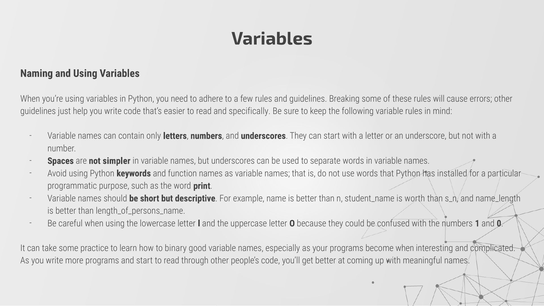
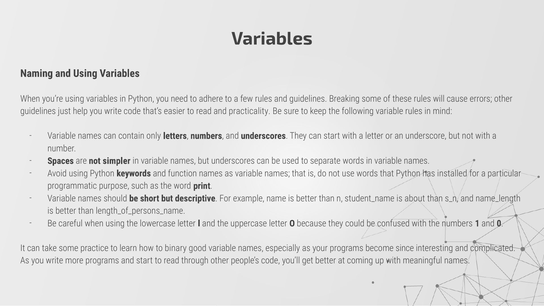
specifically: specifically -> practicality (250, 111)
worth: worth -> about (415, 198)
become when: when -> since (405, 248)
